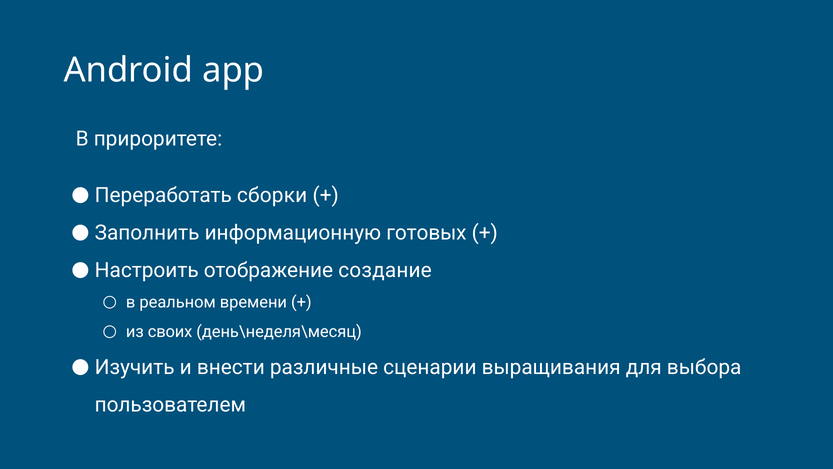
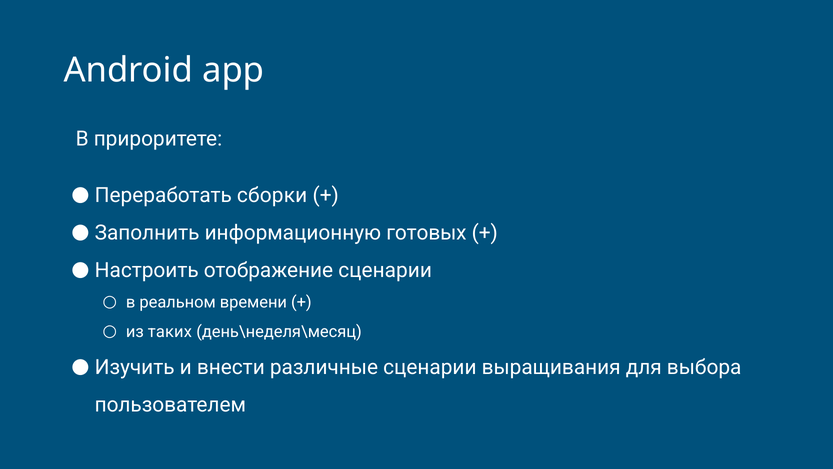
отображение создание: создание -> сценарии (385, 270)
своих: своих -> таких (170, 332)
